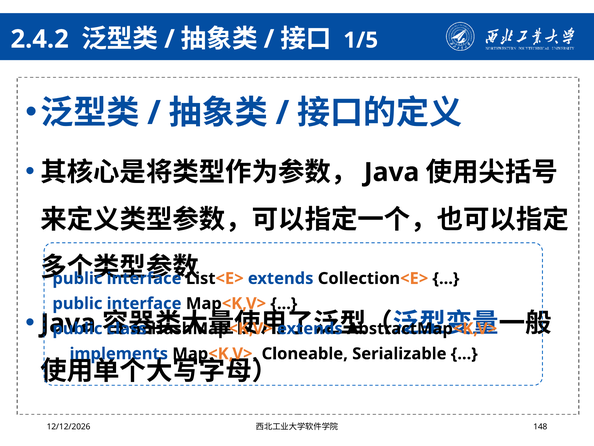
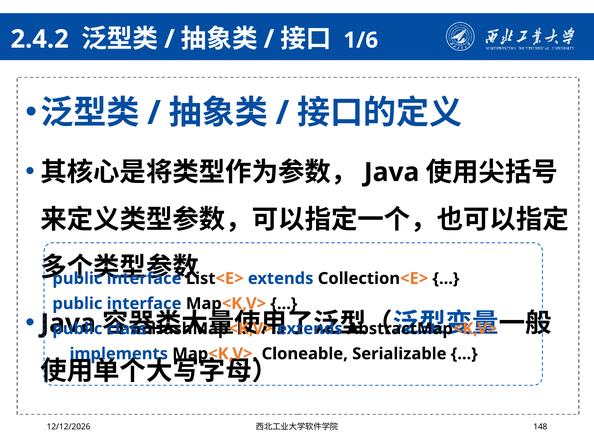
1/5: 1/5 -> 1/6 (361, 40)
